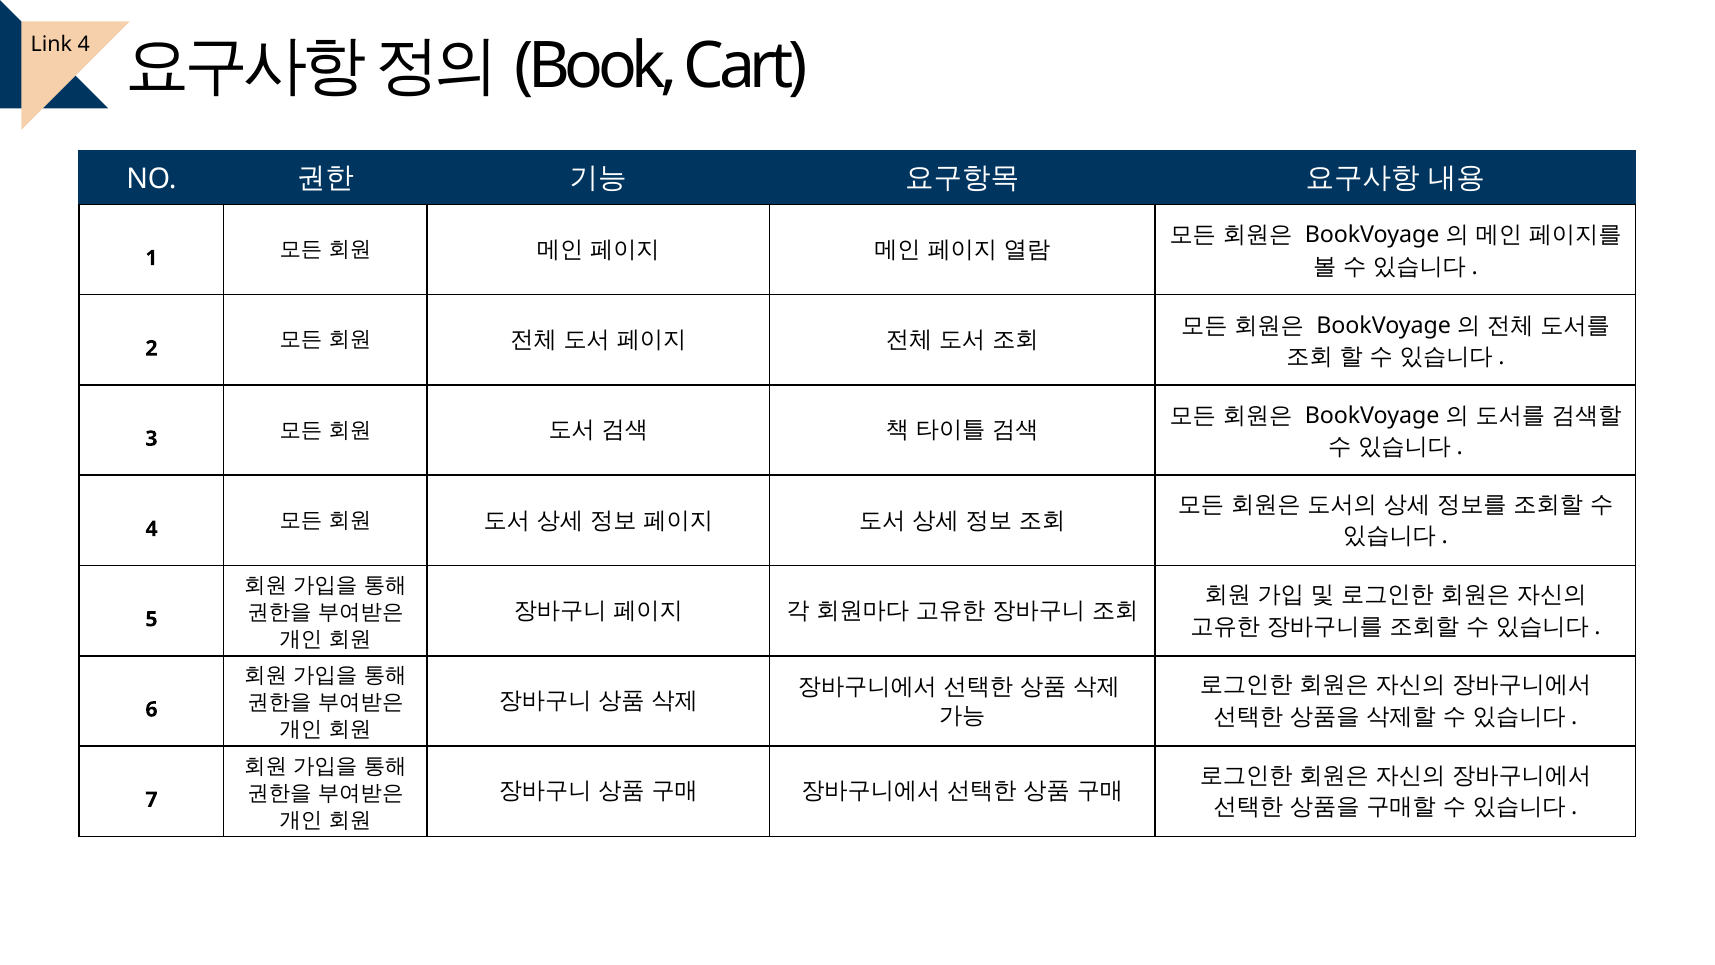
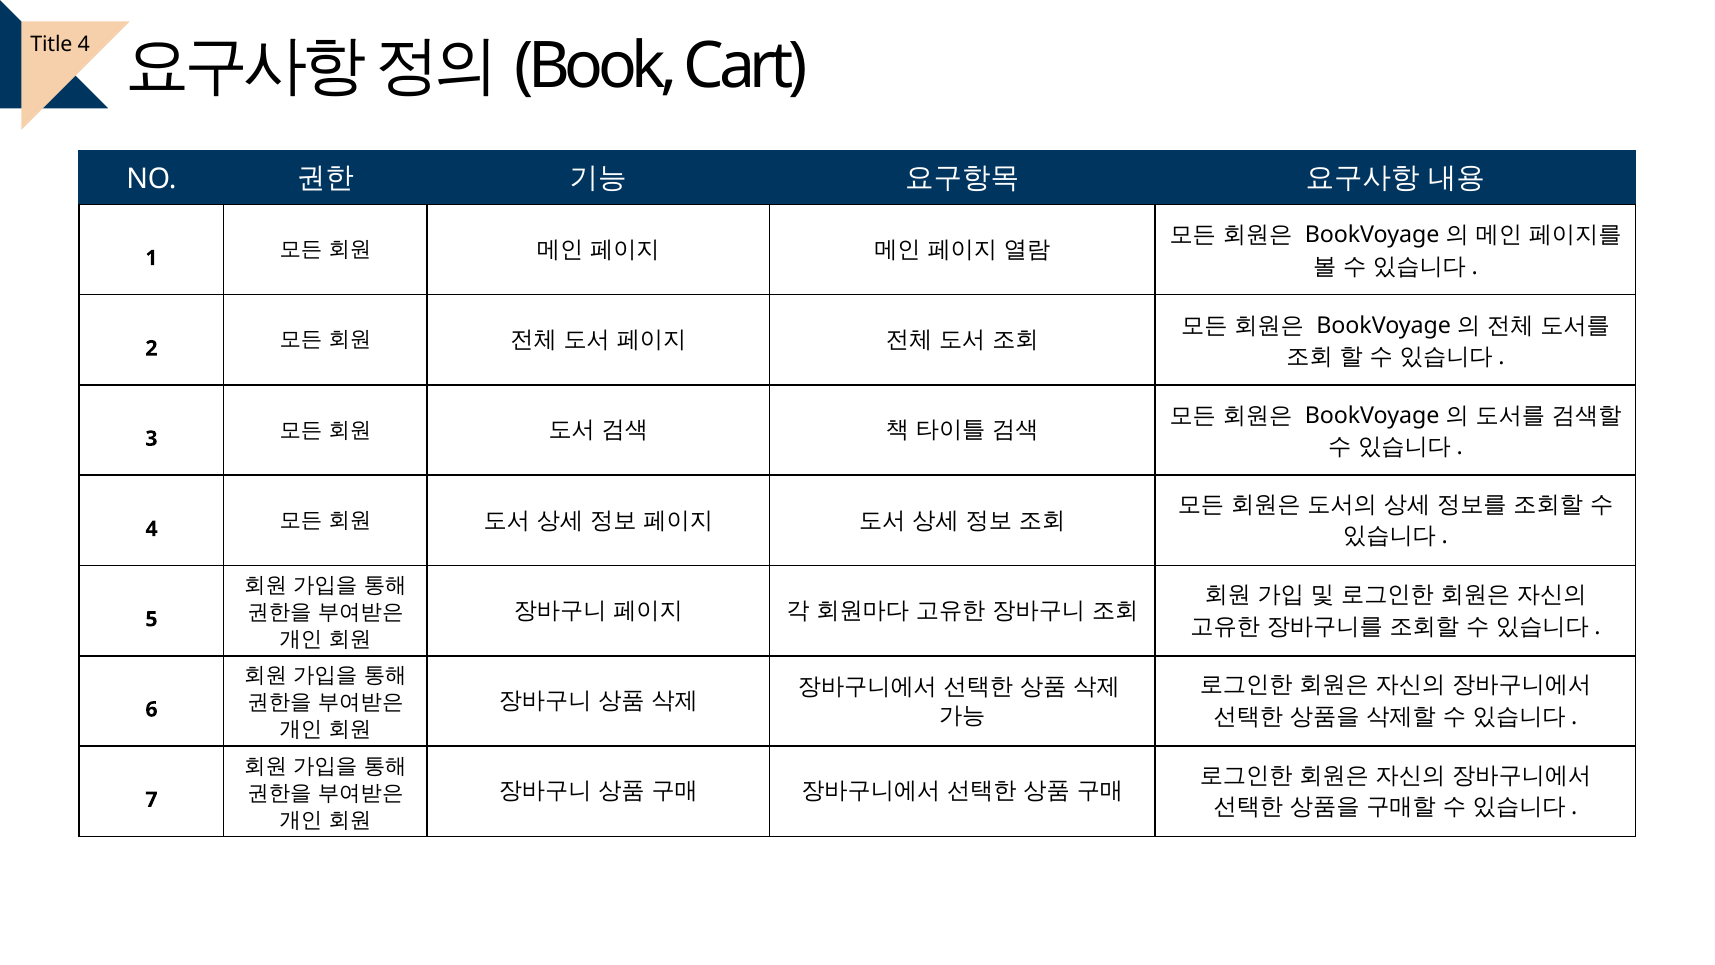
Link: Link -> Title (51, 44)
